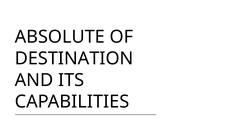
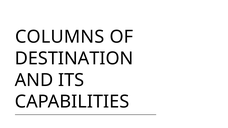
ABSOLUTE: ABSOLUTE -> COLUMNS (60, 37)
